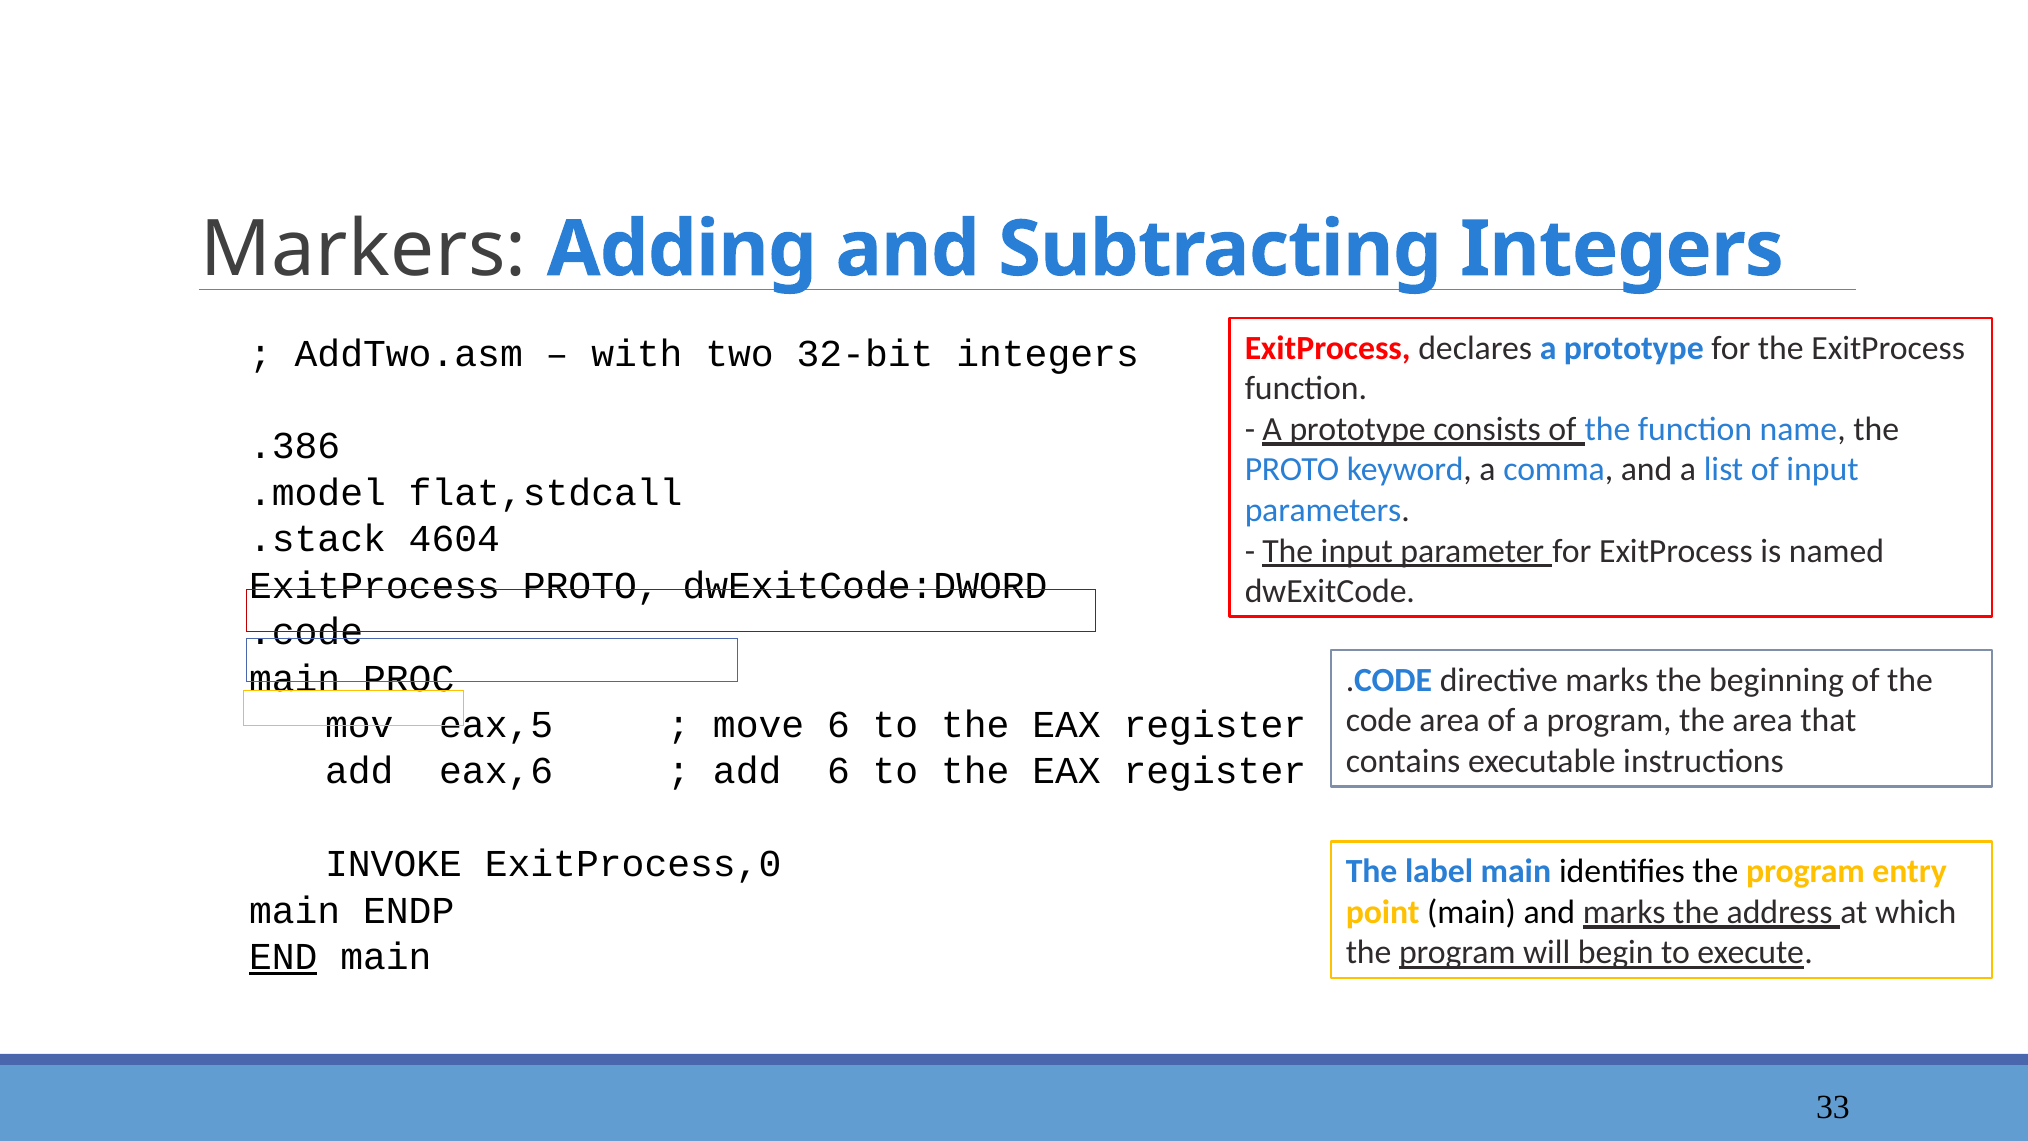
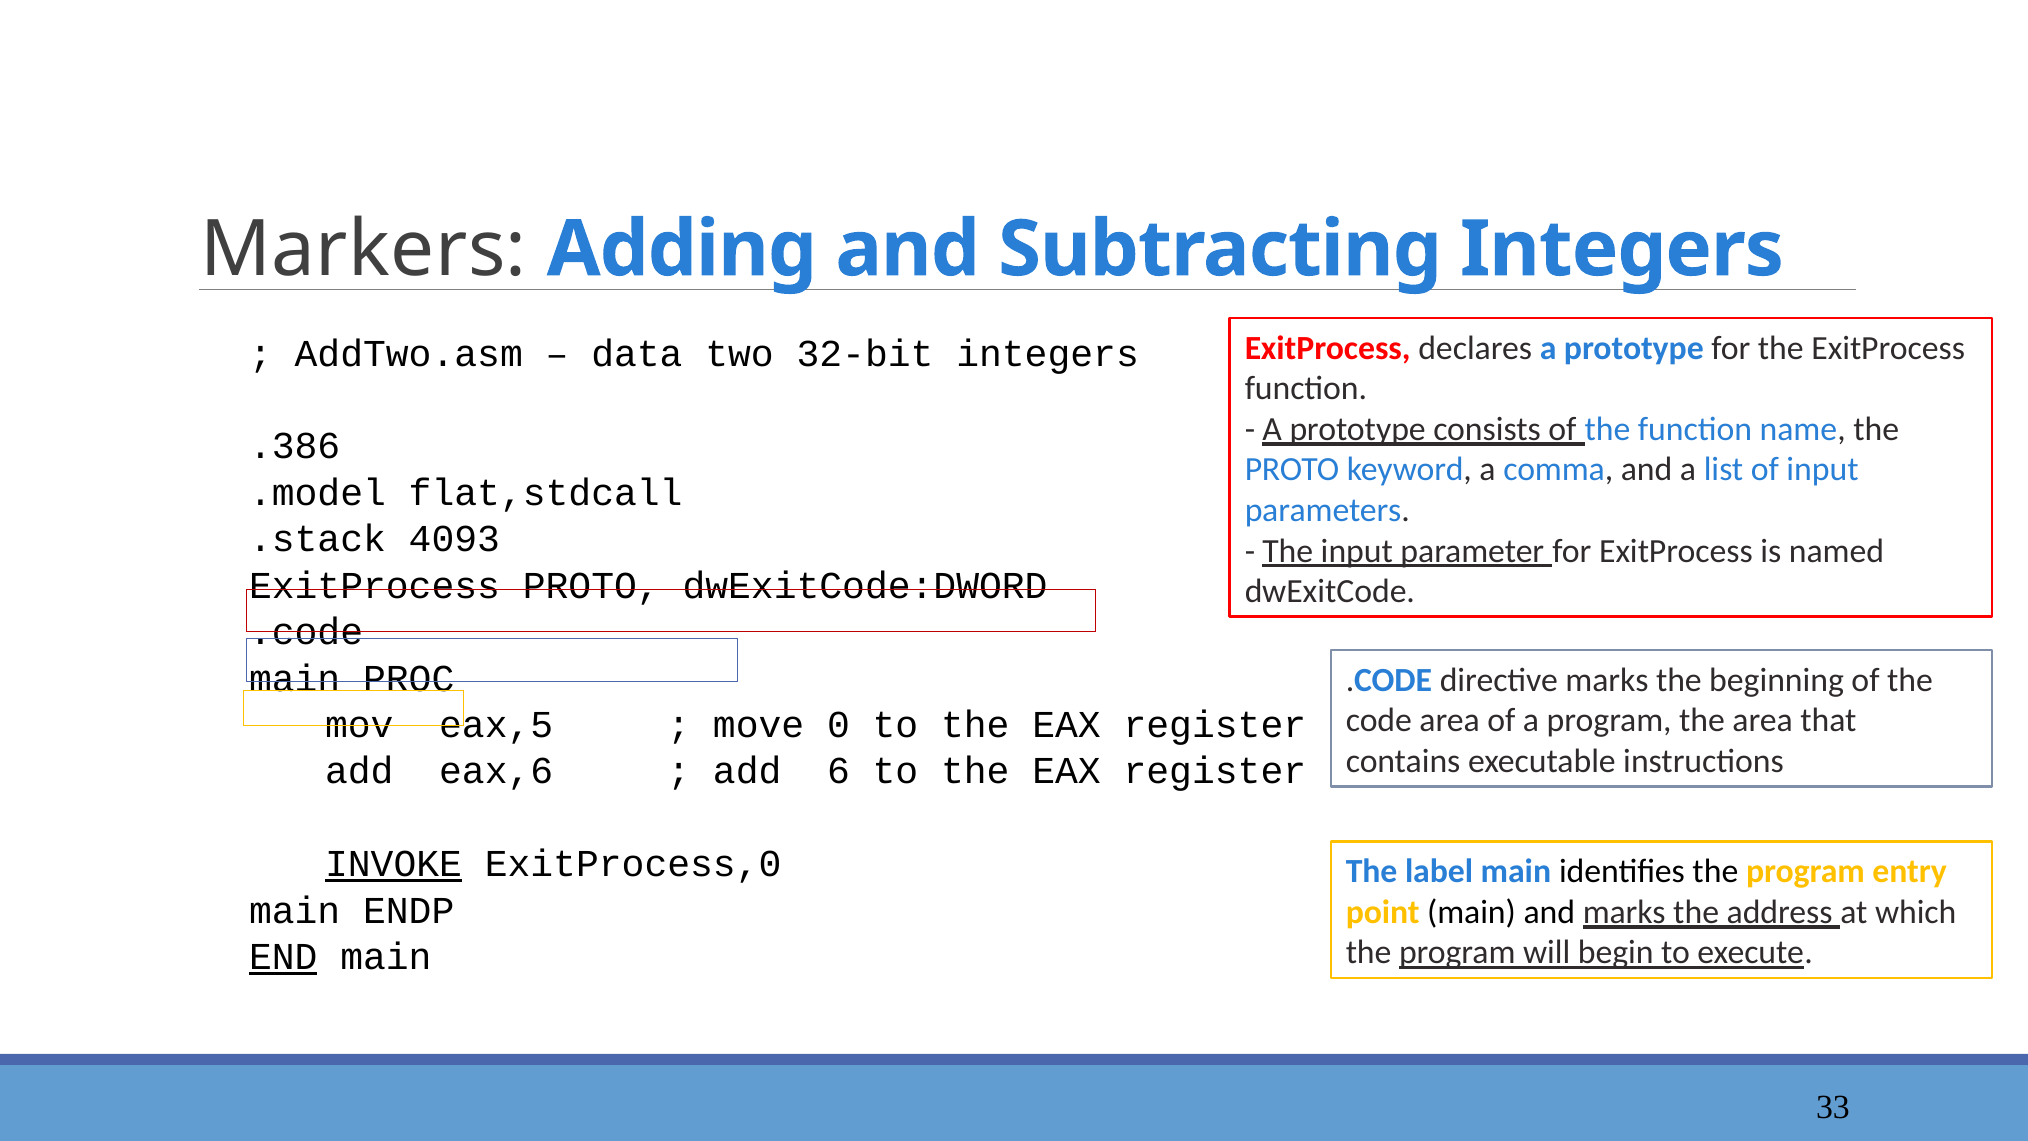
with: with -> data (637, 354)
4604: 4604 -> 4093 (454, 539)
move 6: 6 -> 0 (838, 725)
INVOKE underline: none -> present (394, 864)
